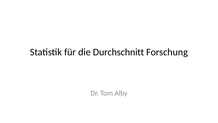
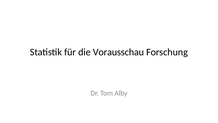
Durchschnitt: Durchschnitt -> Vorausschau (119, 52)
